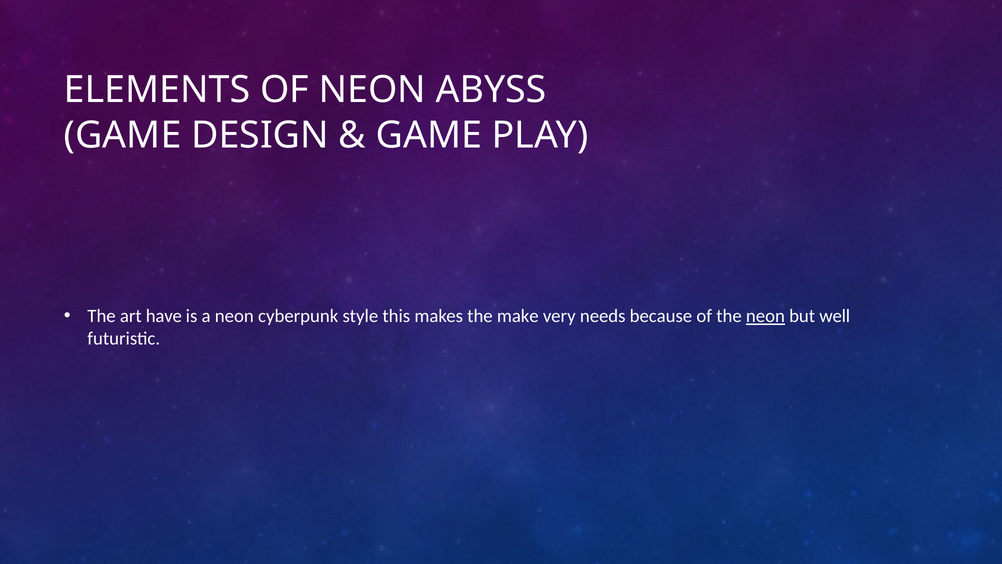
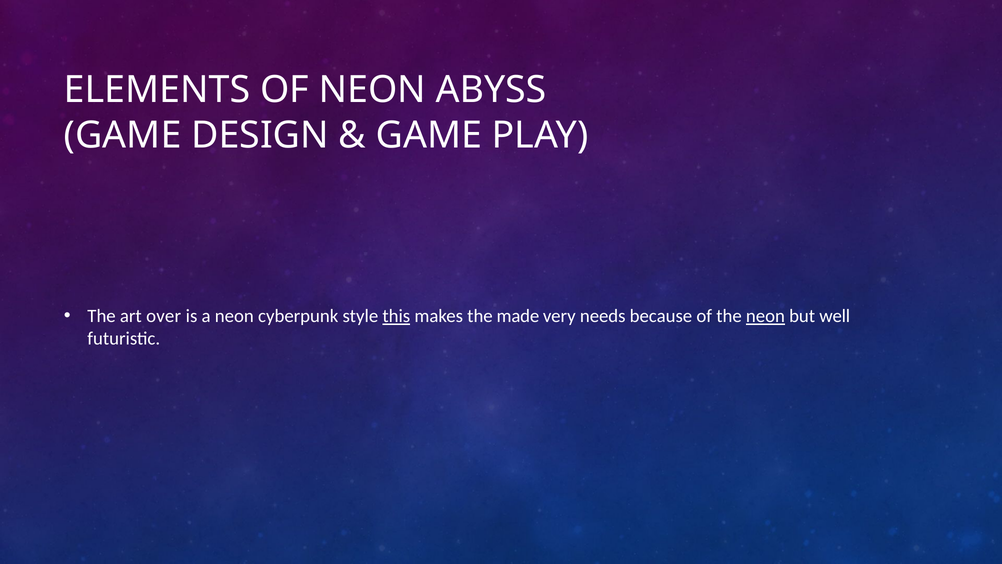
have: have -> over (164, 316)
this underline: none -> present (396, 316)
make: make -> made (518, 316)
